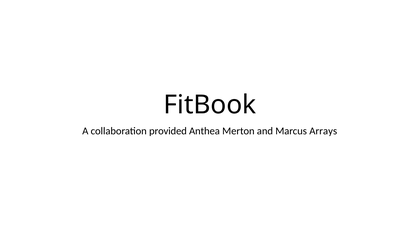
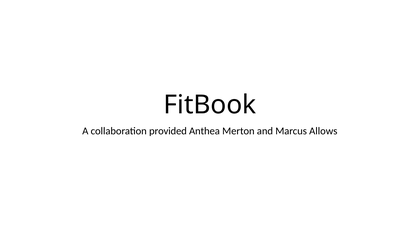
Arrays: Arrays -> Allows (323, 131)
